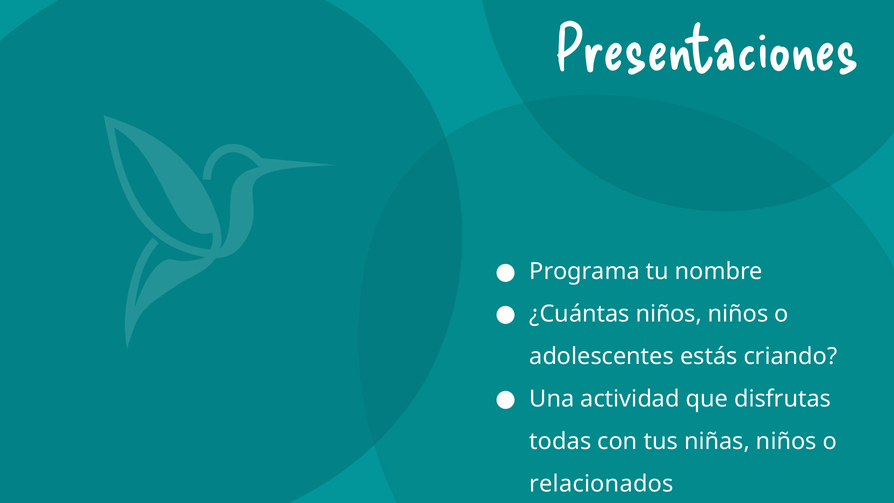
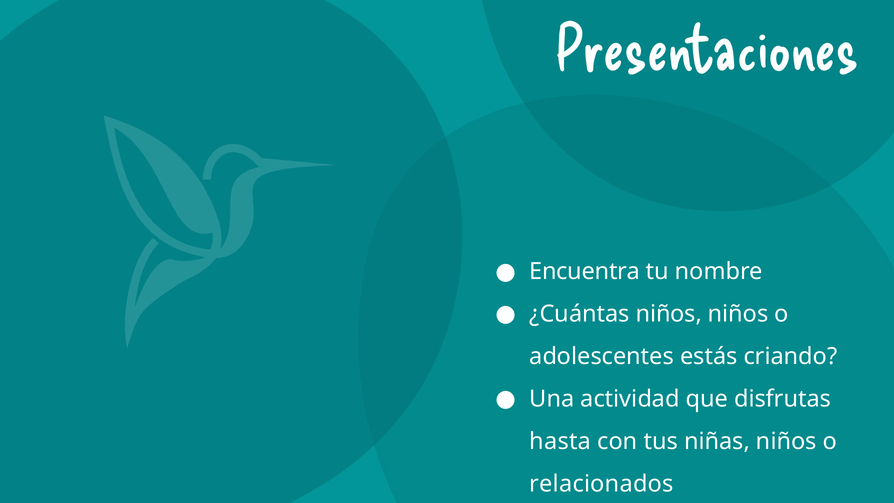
Programa: Programa -> Encuentra (585, 272)
todas: todas -> hasta (560, 441)
